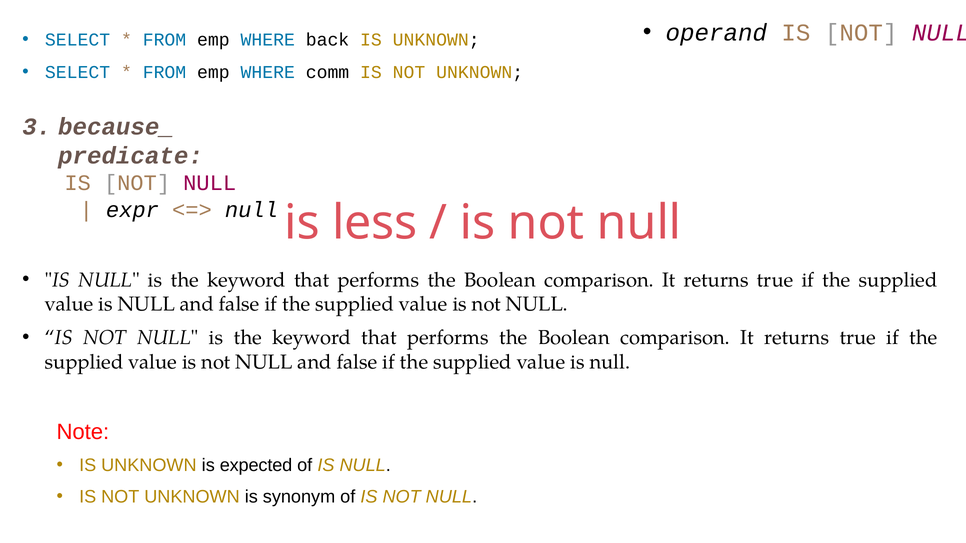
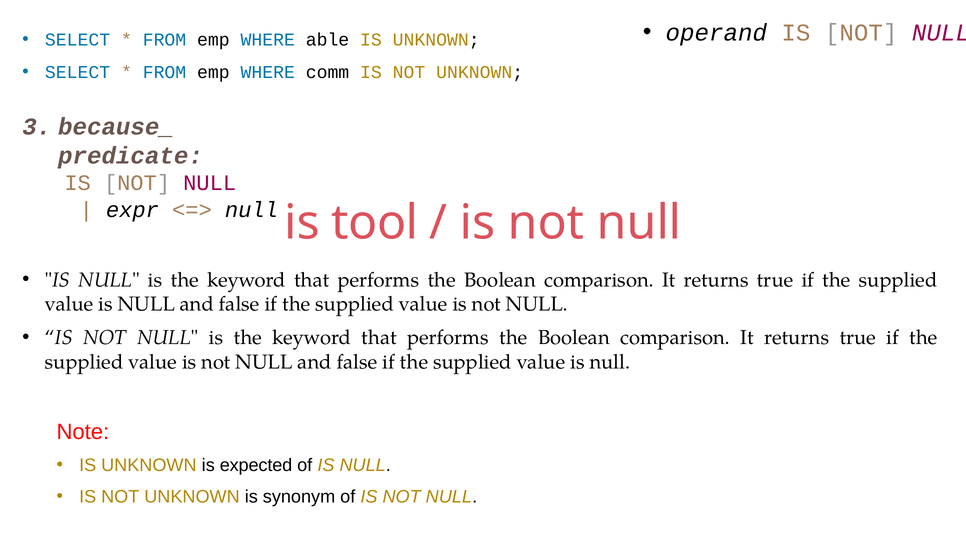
back: back -> able (328, 40)
less: less -> tool (375, 223)
